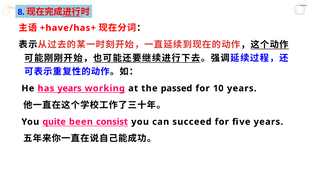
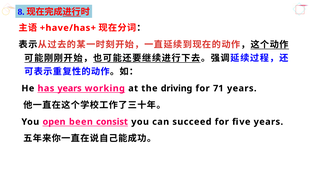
passed: passed -> driving (177, 89)
10: 10 -> 71 (218, 89)
quite: quite -> open (54, 122)
